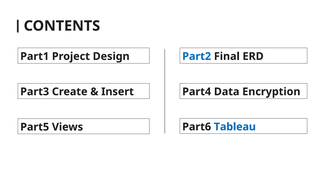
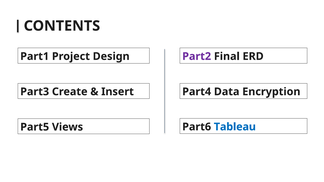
Part2 colour: blue -> purple (197, 56)
